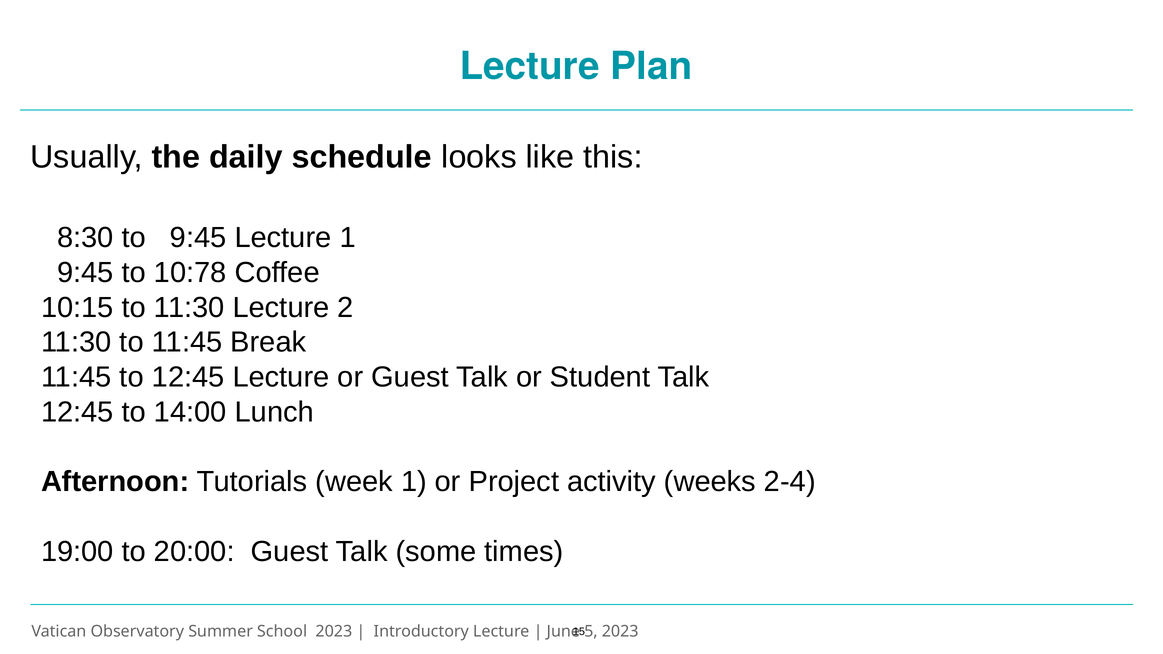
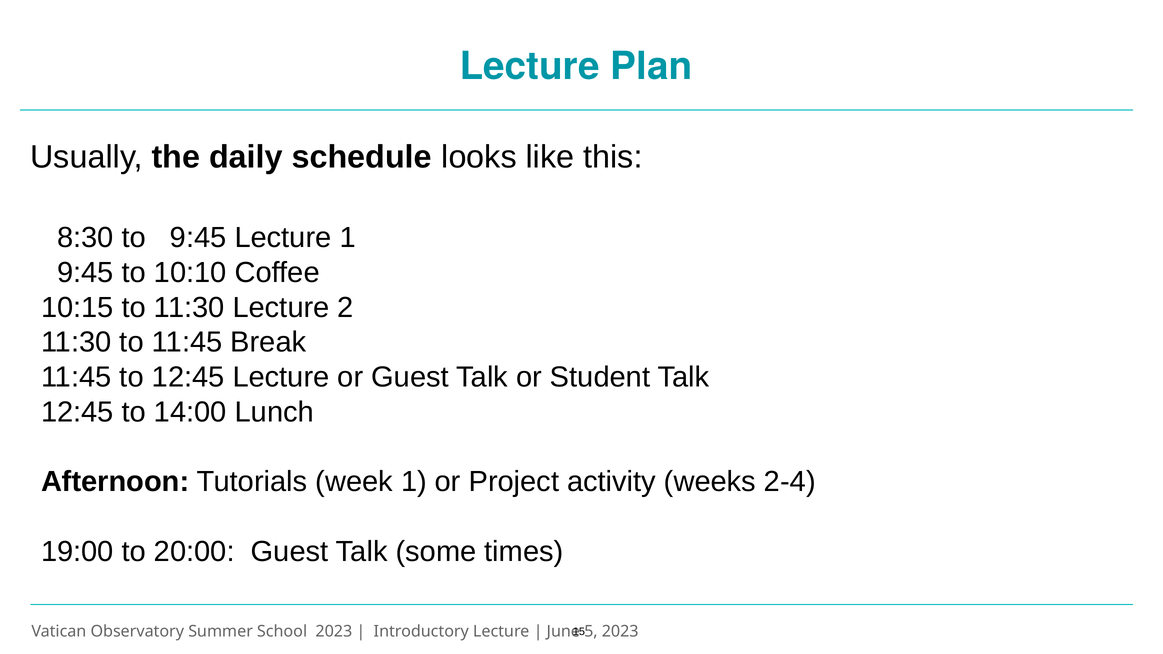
10:78: 10:78 -> 10:10 (190, 273)
